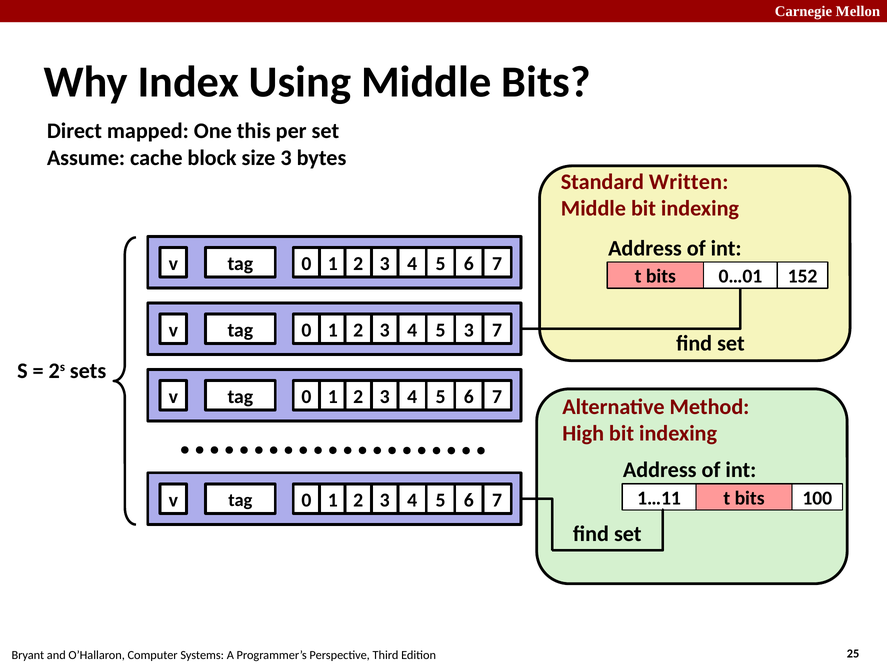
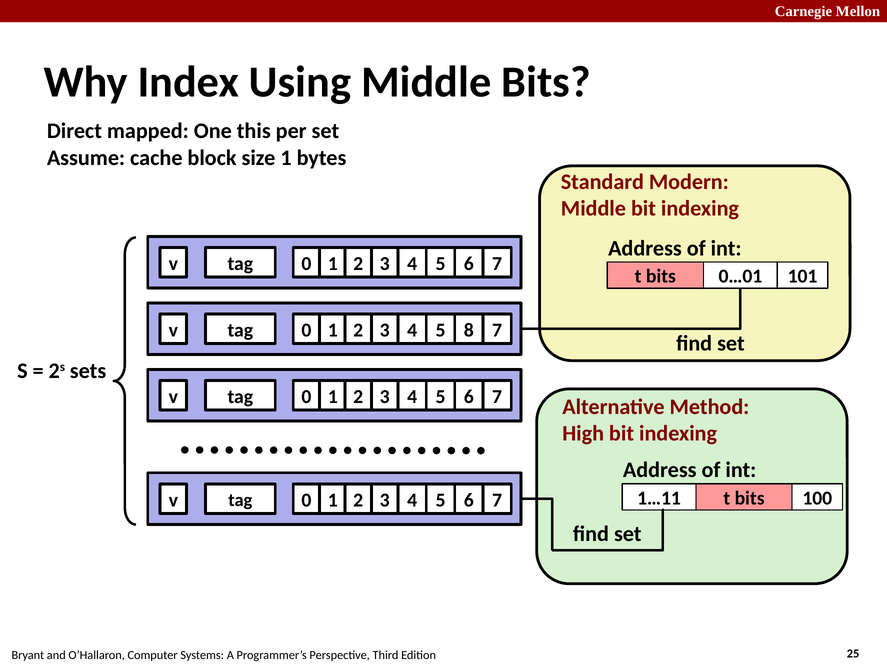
size 3: 3 -> 1 (286, 158)
Written: Written -> Modern (689, 182)
152: 152 -> 101 (803, 277)
3 3: 3 -> 8 (469, 330)
